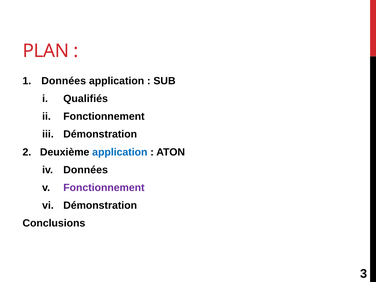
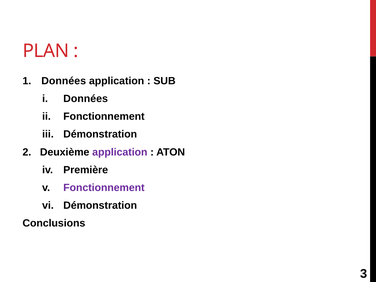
Qualifiés: Qualifiés -> Données (86, 99)
application colour: blue -> purple (120, 152)
Données: Données -> Première (86, 170)
